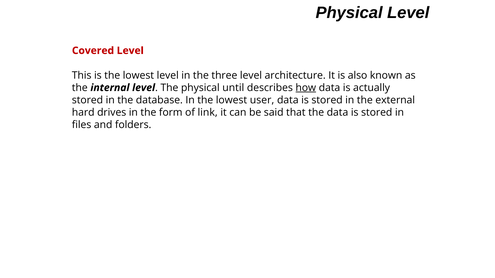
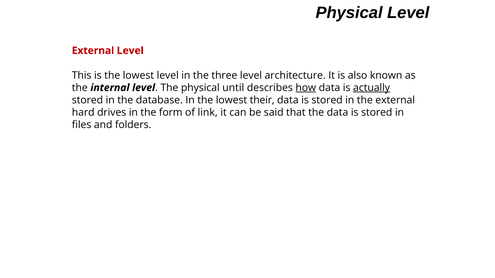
Covered: Covered -> External (93, 51)
actually underline: none -> present (372, 88)
user: user -> their (262, 100)
